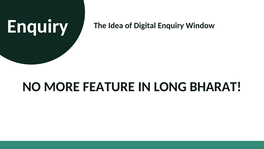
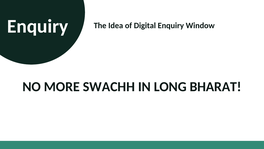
FEATURE: FEATURE -> SWACHH (109, 87)
